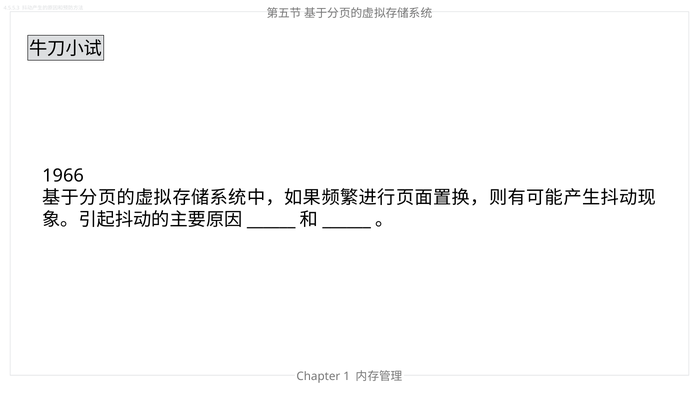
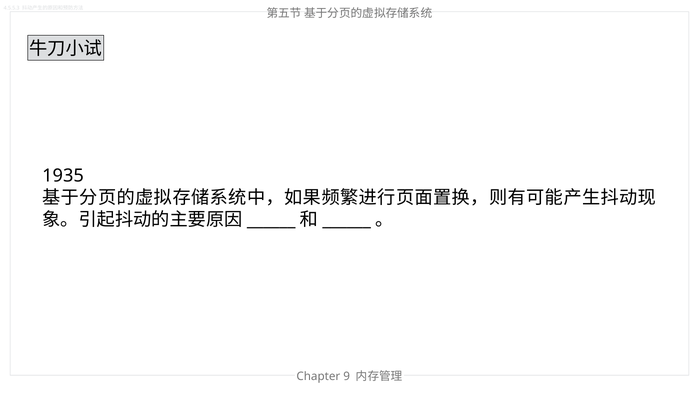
1966: 1966 -> 1935 (63, 176)
1: 1 -> 9 (347, 376)
